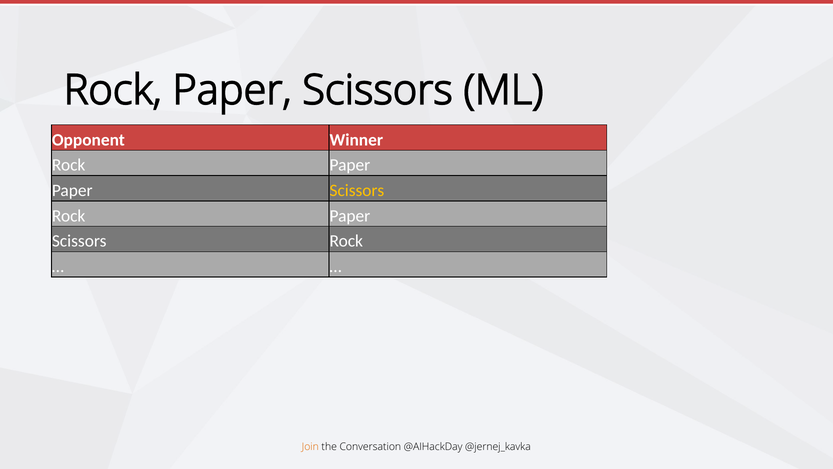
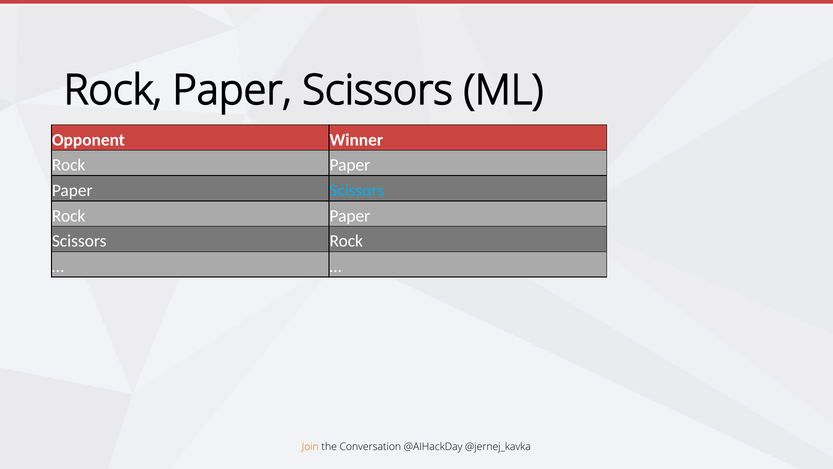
Scissors colour: yellow -> light blue (357, 190)
